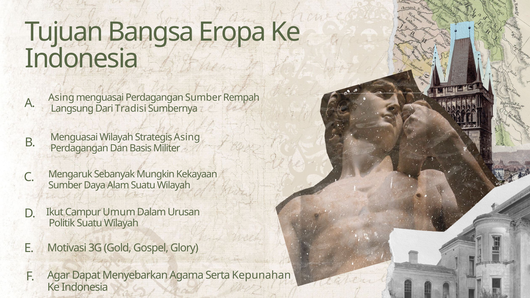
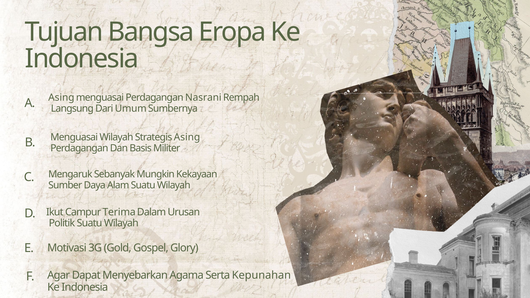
Perdagangan Sumber: Sumber -> Nasrani (203, 98)
Tradisi: Tradisi -> Umum (131, 109)
Umum: Umum -> Terima (119, 212)
